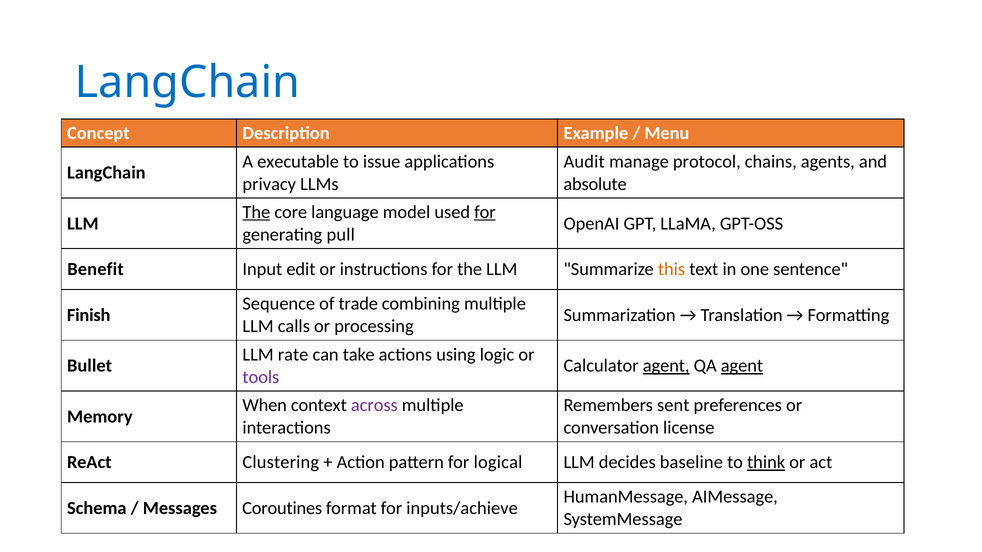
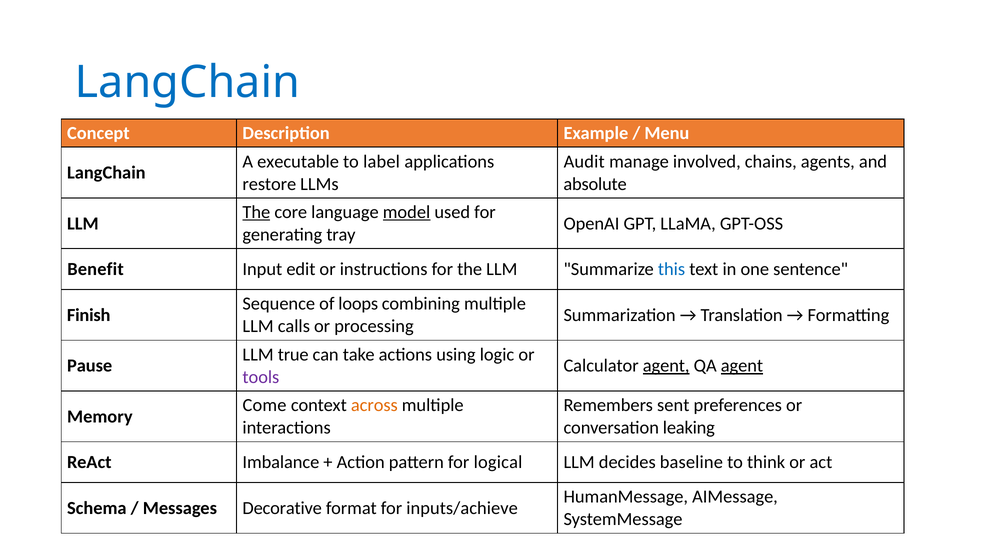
issue: issue -> label (382, 162)
protocol: protocol -> involved (707, 162)
privacy: privacy -> restore (269, 184)
model underline: none -> present (407, 212)
for underline: present -> none (485, 212)
pull: pull -> tray (341, 235)
this colour: orange -> blue (672, 269)
trade: trade -> loops (358, 304)
rate: rate -> true (293, 355)
Bullet: Bullet -> Pause (90, 366)
When: When -> Come (265, 406)
across colour: purple -> orange (374, 406)
license: license -> leaking (689, 428)
Clustering: Clustering -> Imbalance (281, 463)
think underline: present -> none (766, 463)
Coroutines: Coroutines -> Decorative (282, 508)
